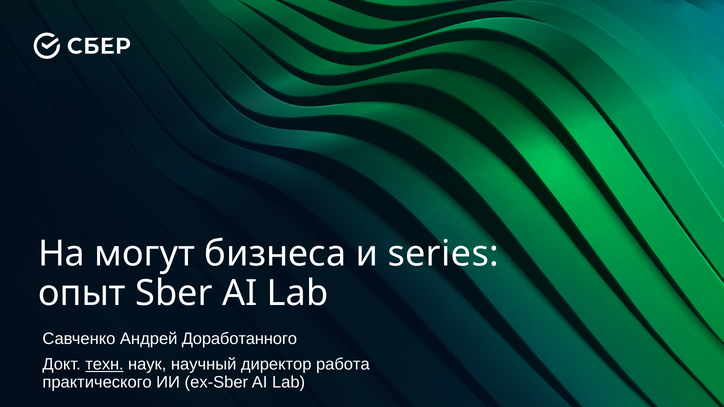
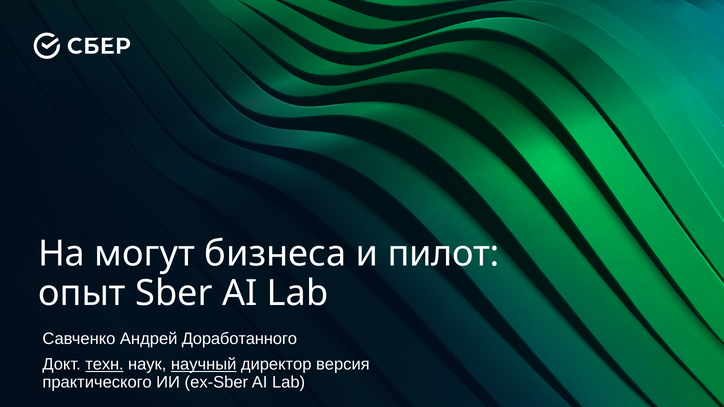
series: series -> пилот (444, 254)
научный underline: none -> present (204, 365)
работа: работа -> версия (343, 365)
